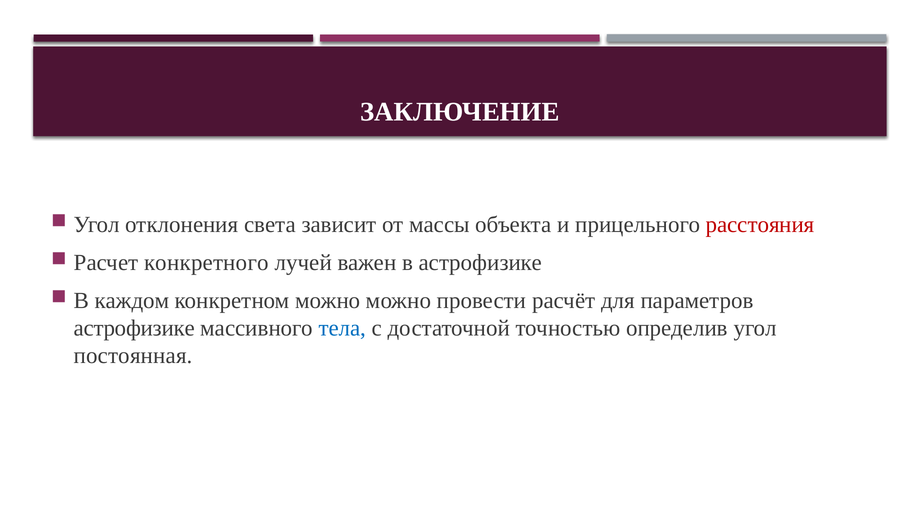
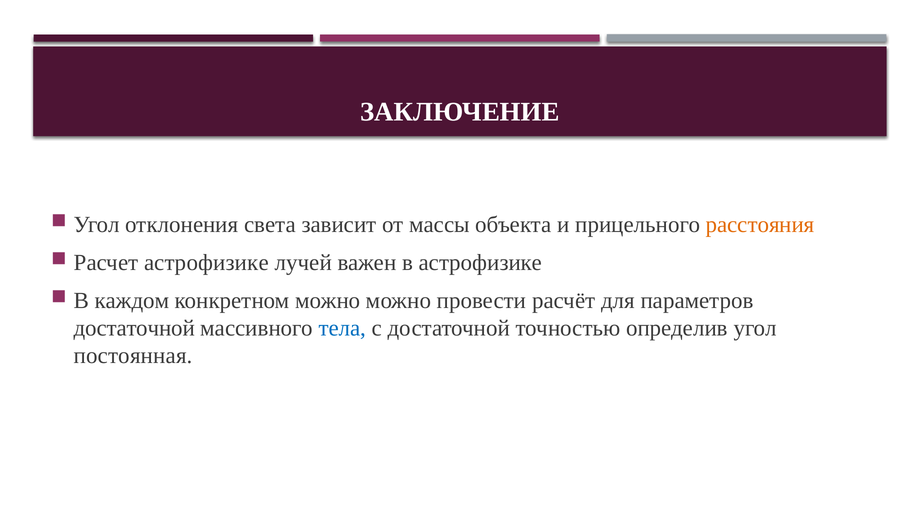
расстояния colour: red -> orange (760, 224)
Расчет конкретного: конкретного -> астрофизике (206, 262)
астрофизике: астрофизике -> достаточной (134, 328)
